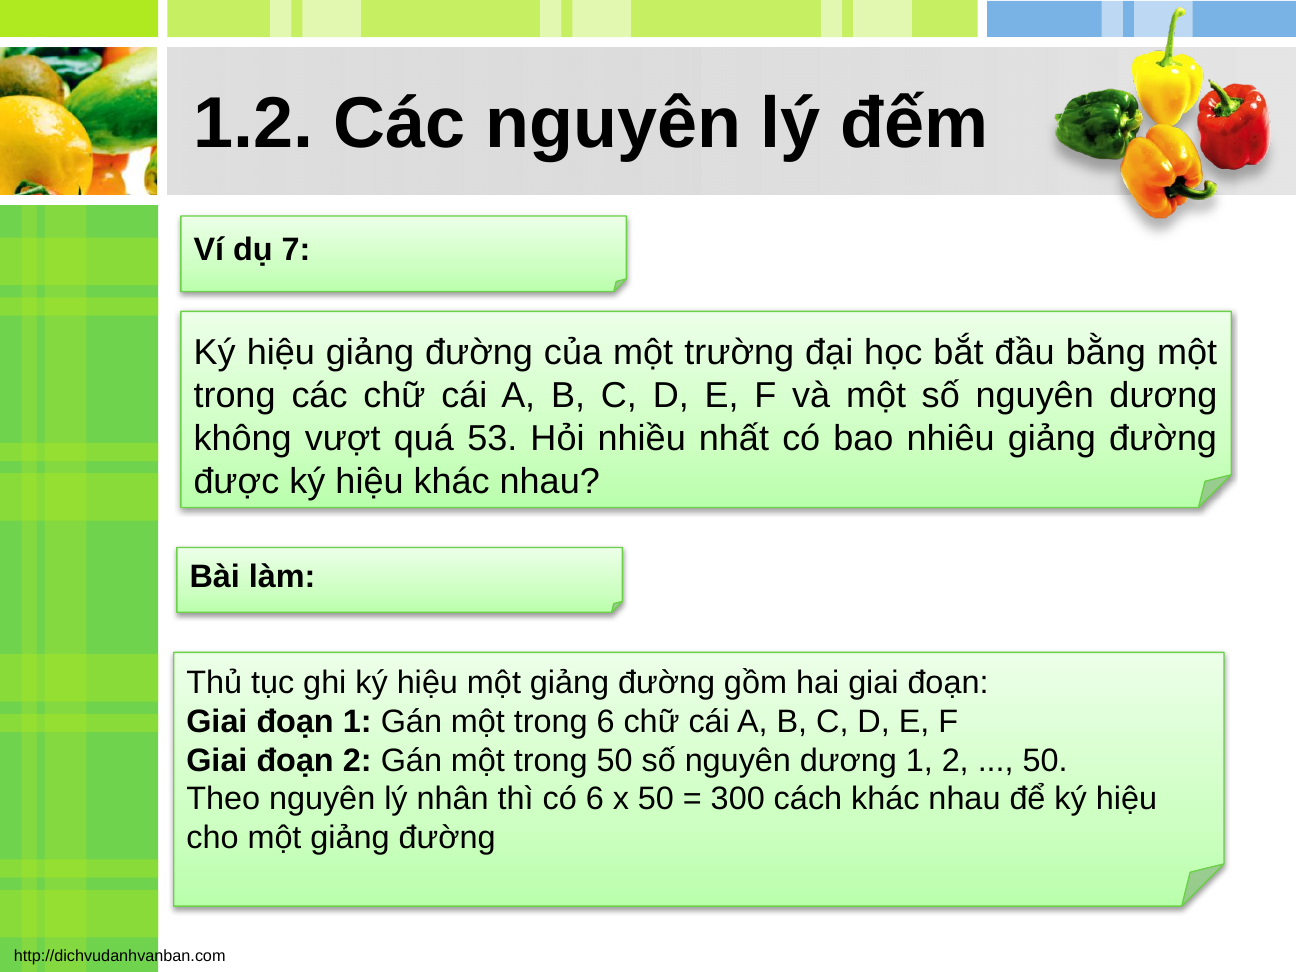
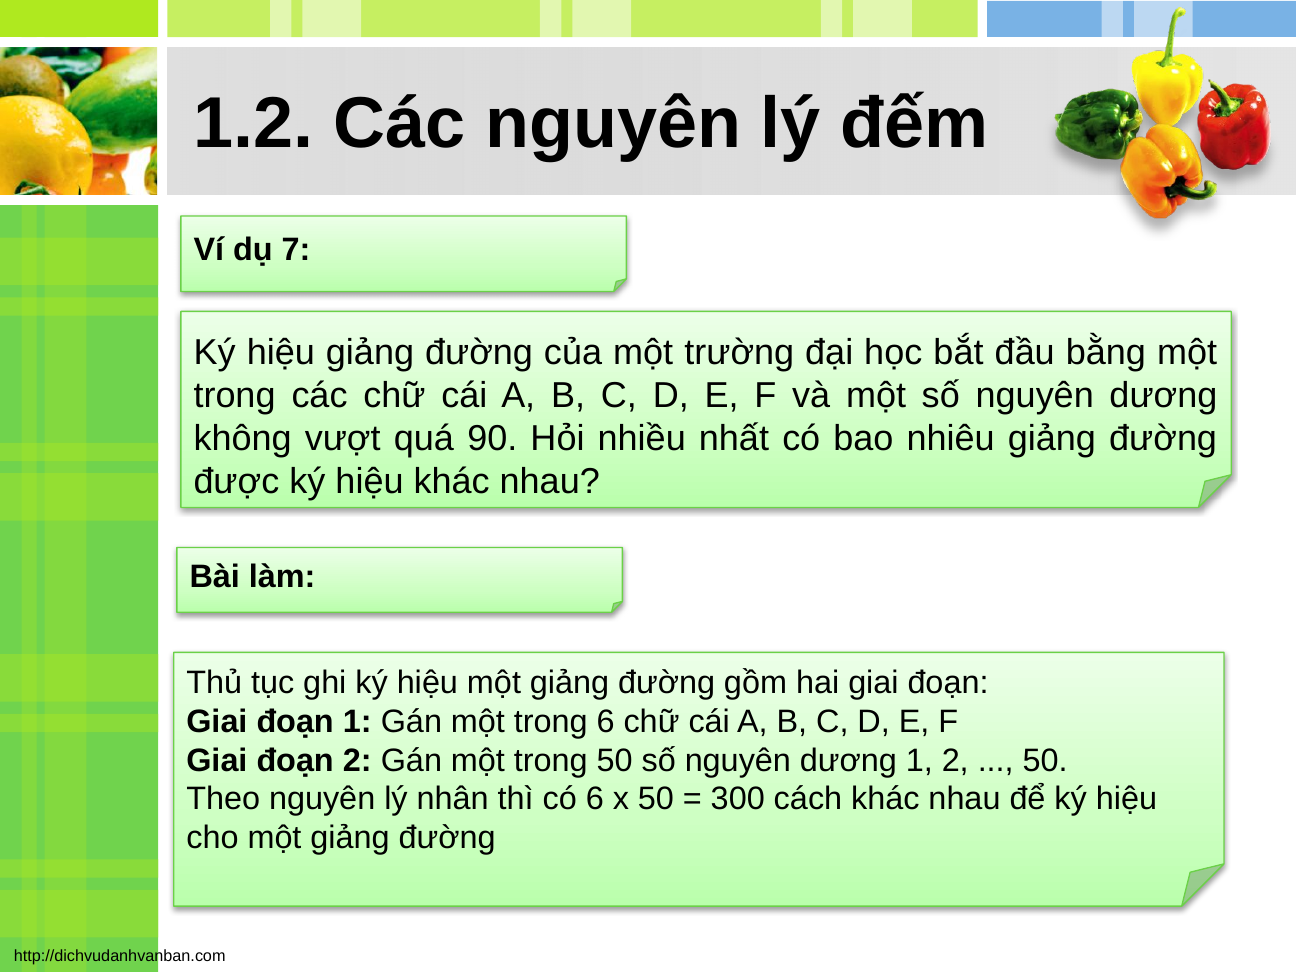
53: 53 -> 90 (492, 439)
